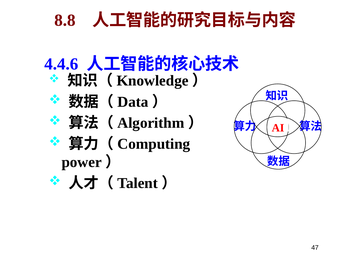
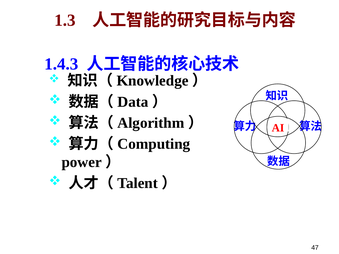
8.8: 8.8 -> 1.3 (65, 20)
4.4.6: 4.4.6 -> 1.4.3 (61, 64)
